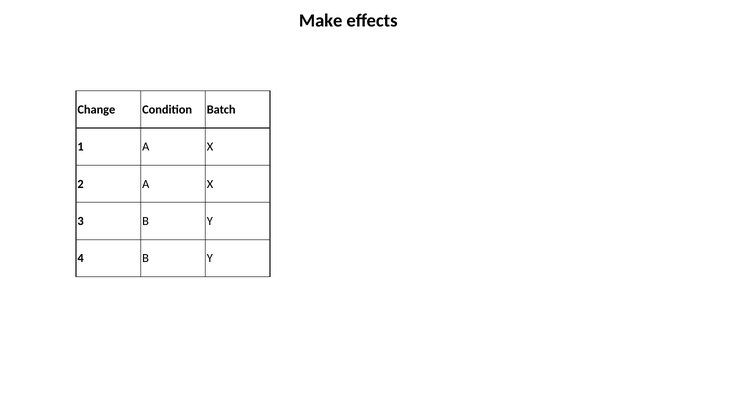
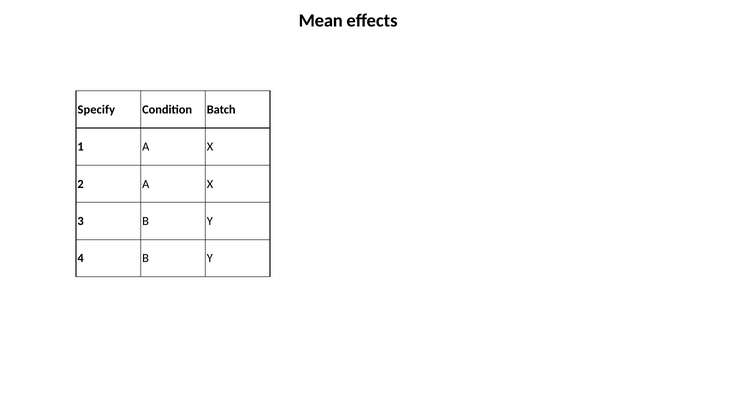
Make: Make -> Mean (321, 21)
Change: Change -> Specify (96, 110)
